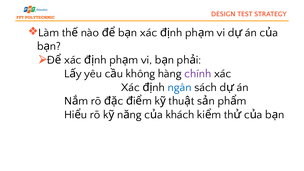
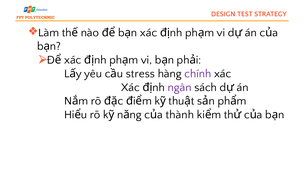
không: không -> stress (140, 74)
ngân colour: blue -> purple (180, 87)
khách: khách -> thành (180, 115)
